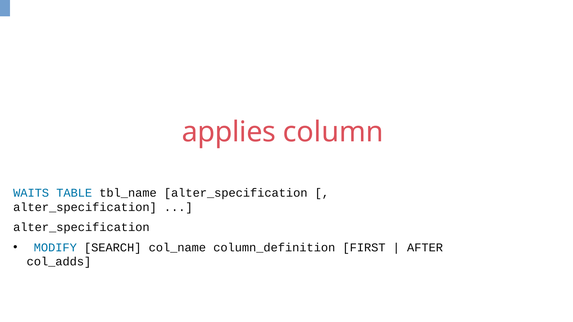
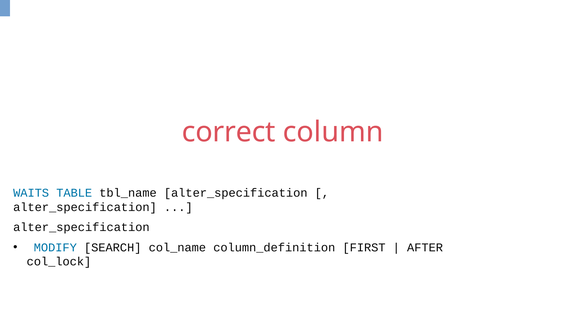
applies: applies -> correct (229, 132)
col_adds: col_adds -> col_lock (59, 262)
